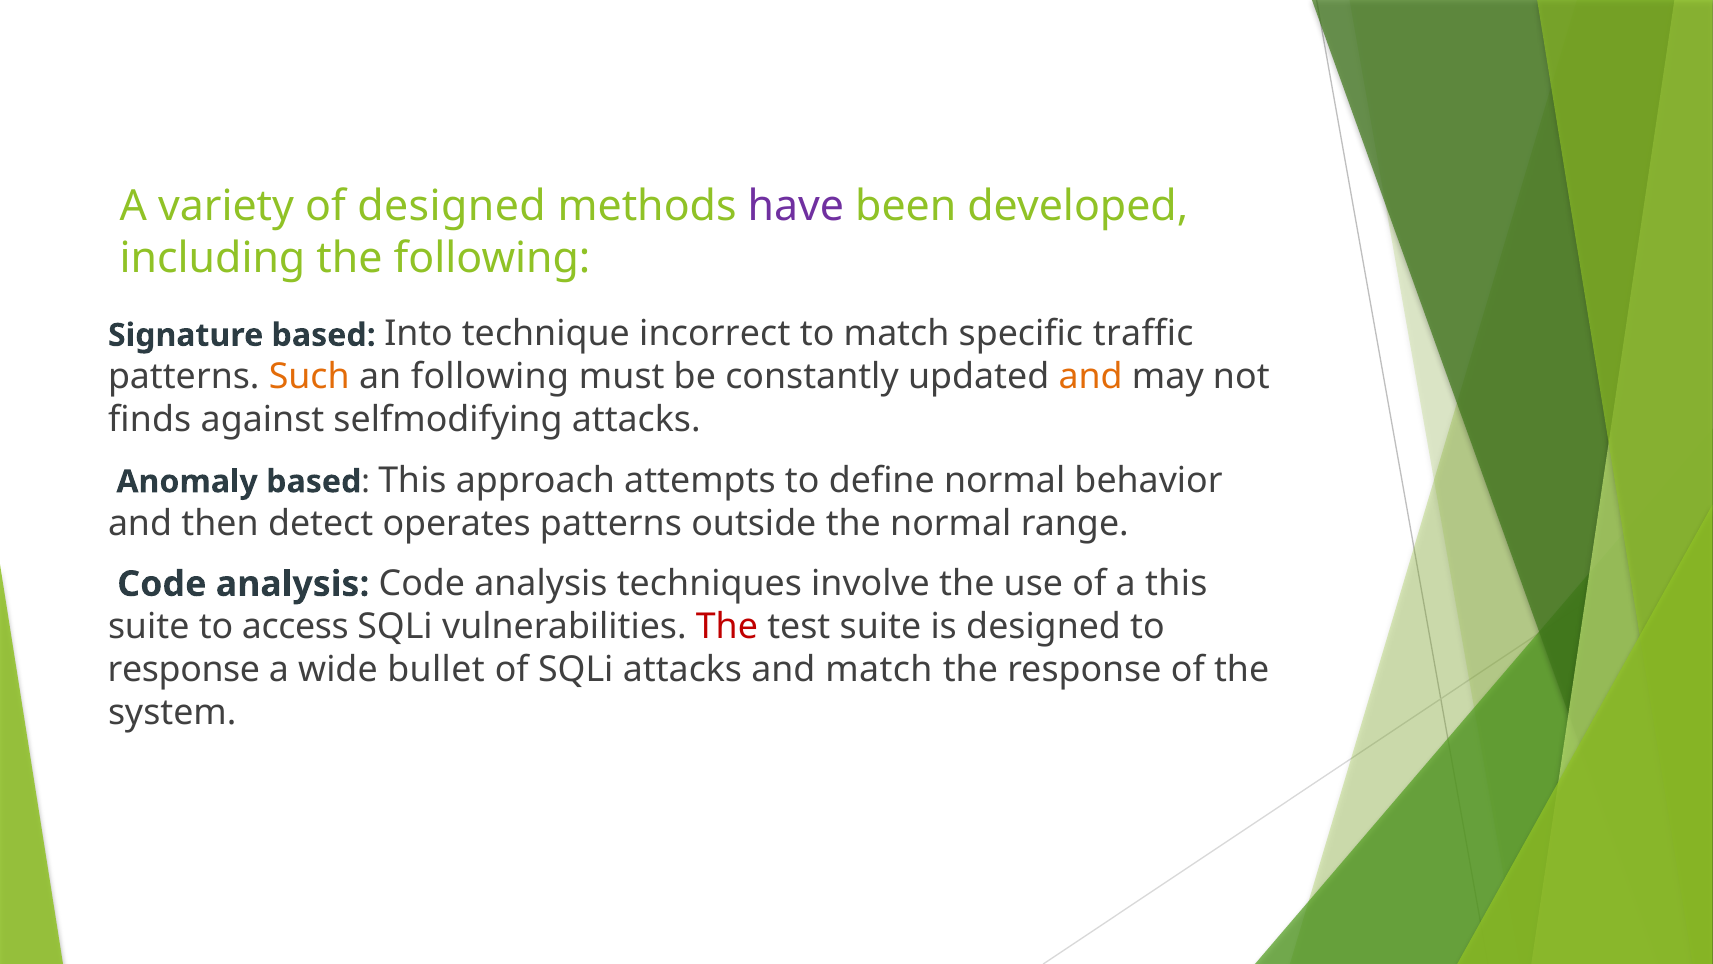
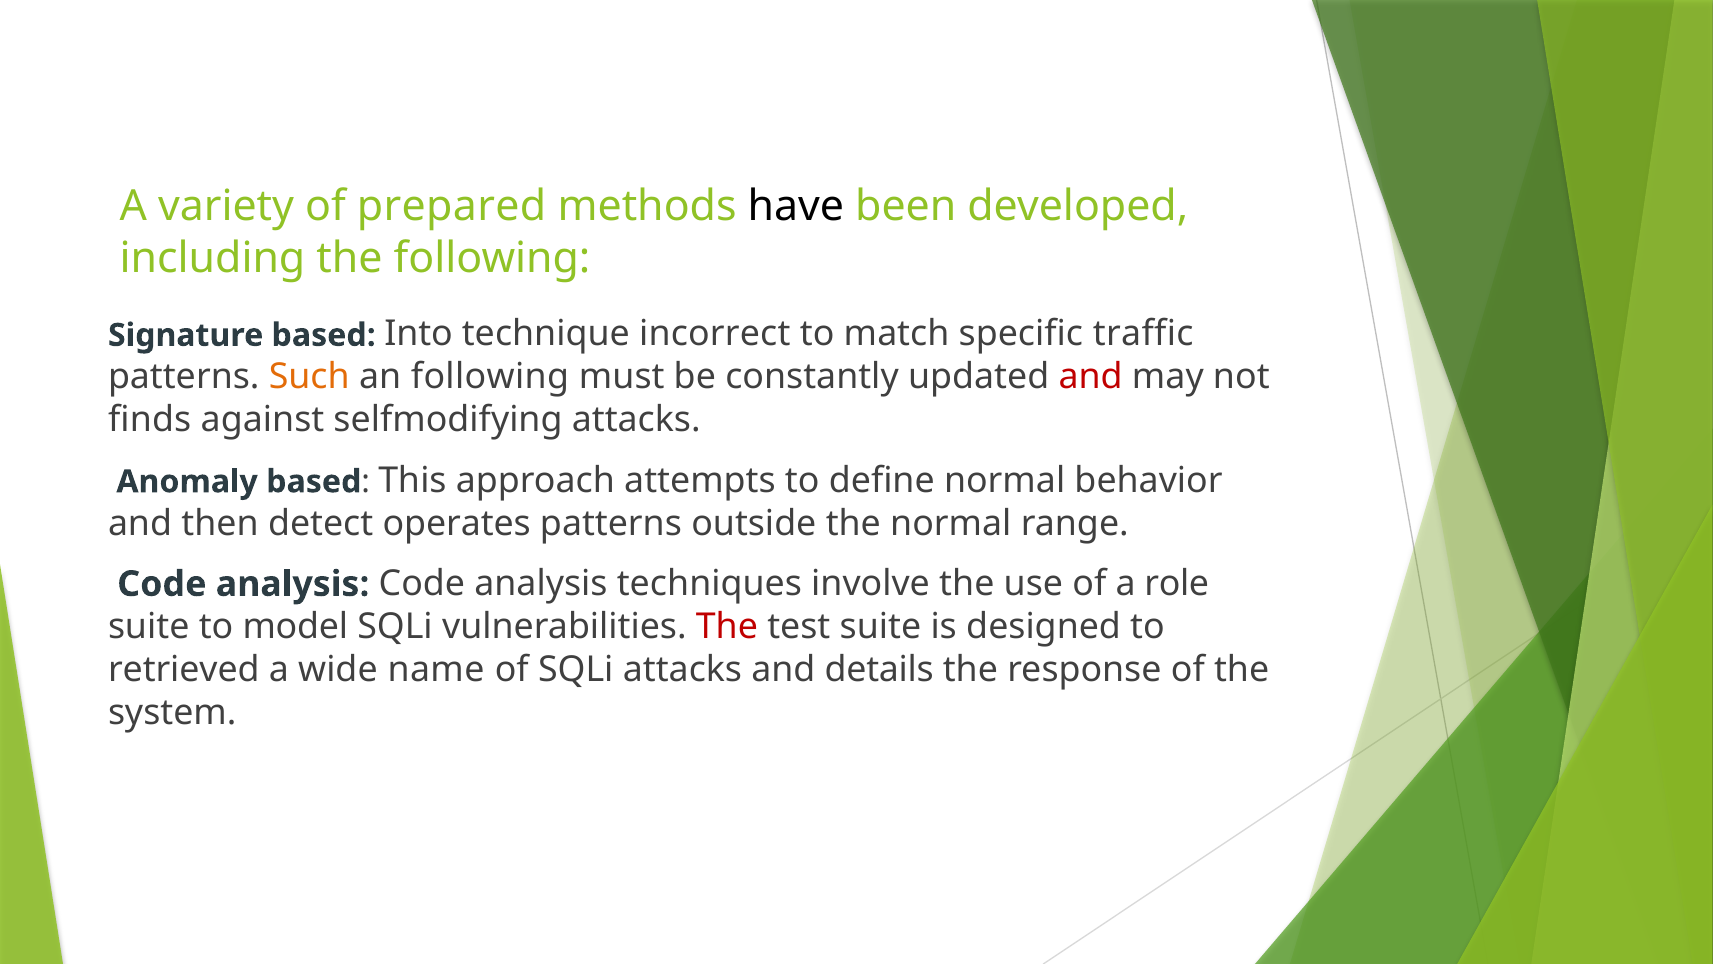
of designed: designed -> prepared (452, 206)
have colour: purple -> black (796, 206)
and colour: orange -> red (1091, 377)
a this: this -> role (1177, 584)
access: access -> model (295, 627)
response: response -> retrieved (184, 670)
bullet: bullet -> name (436, 670)
and match: match -> details (879, 670)
